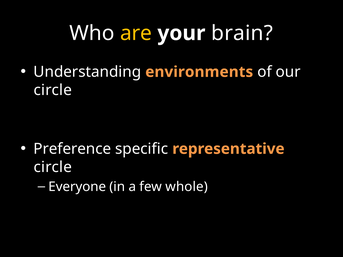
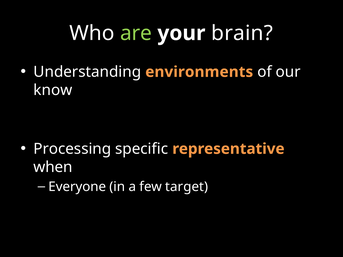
are colour: yellow -> light green (136, 33)
circle: circle -> know (53, 90)
Preference: Preference -> Processing (72, 149)
circle: circle -> when (53, 167)
whole: whole -> target (187, 187)
